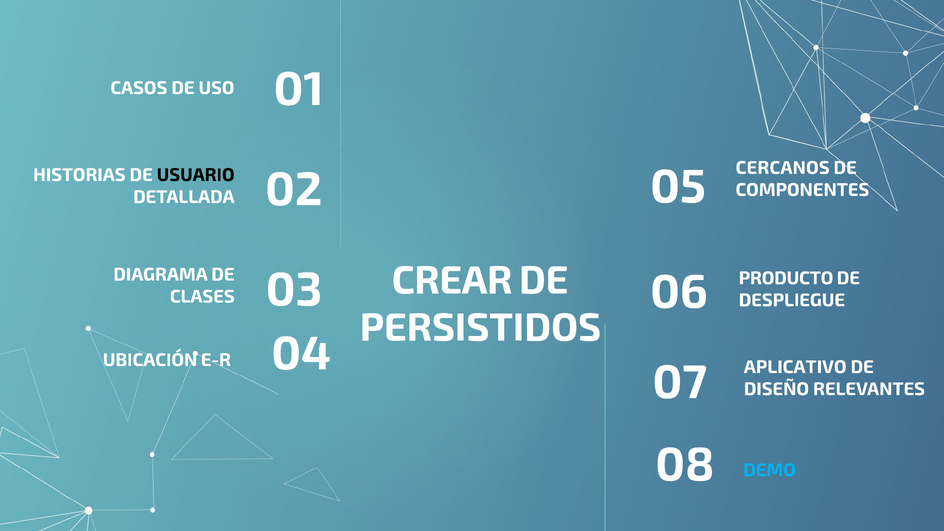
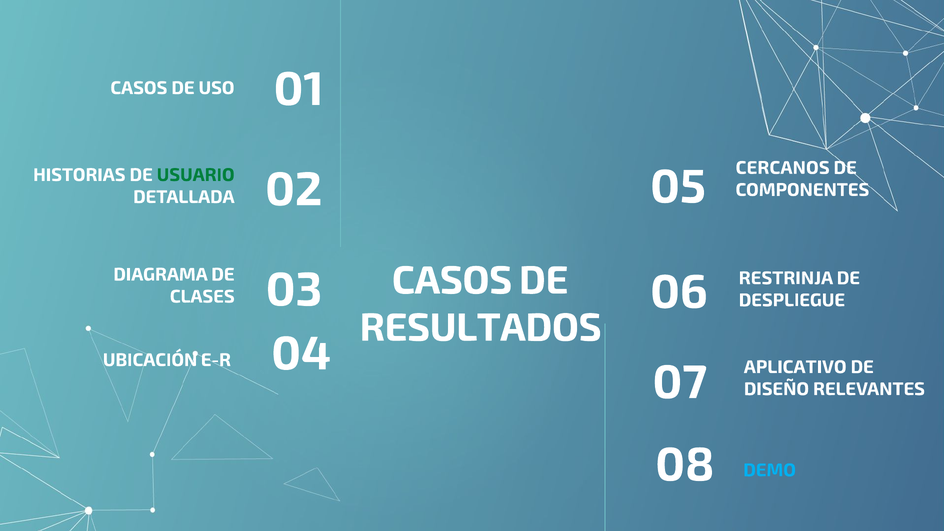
USUARIO colour: black -> green (196, 175)
CREAR: CREAR -> CASOS (452, 281)
PRODUCTO: PRODUCTO -> RESTRINJA (786, 278)
PERSISTIDOS: PERSISTIDOS -> RESULTADOS (481, 328)
